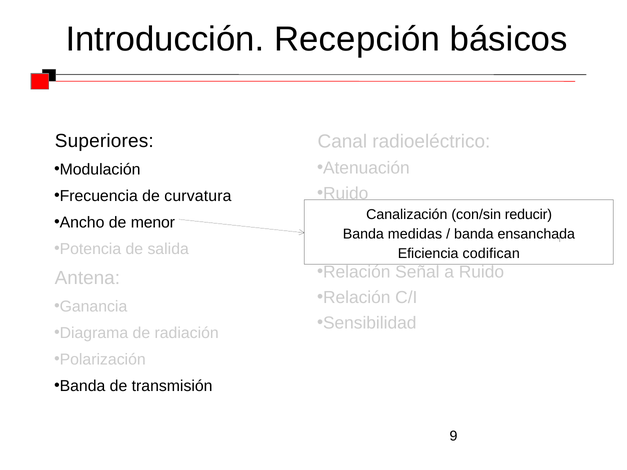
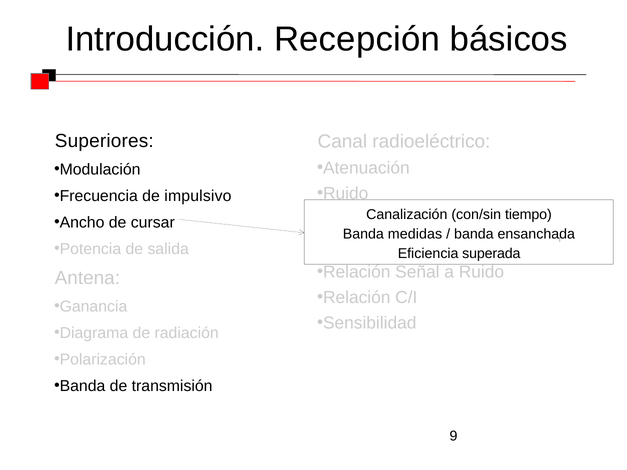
curvatura: curvatura -> impulsivo (198, 196)
reducir: reducir -> tiempo (528, 215)
menor: menor -> cursar (153, 223)
codifican: codifican -> superada (491, 254)
